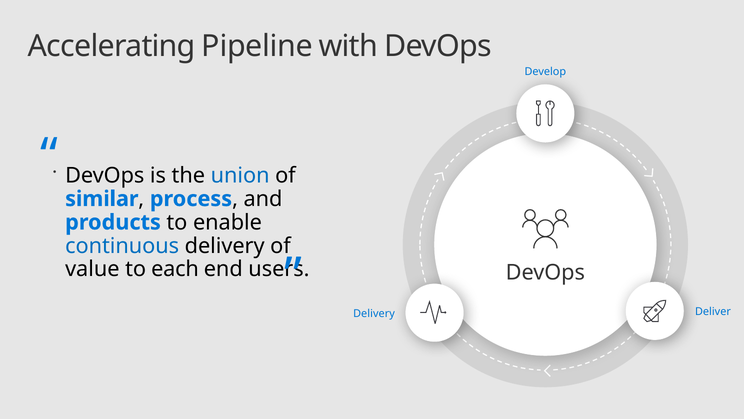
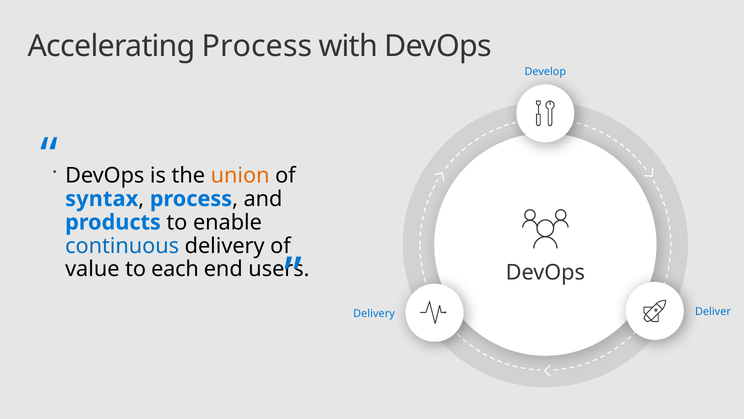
Accelerating Pipeline: Pipeline -> Process (257, 46)
union colour: blue -> orange (240, 175)
similar: similar -> syntax (102, 199)
